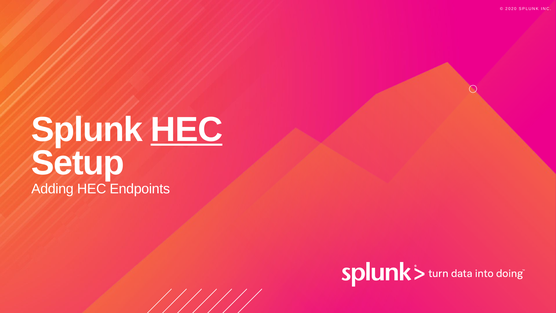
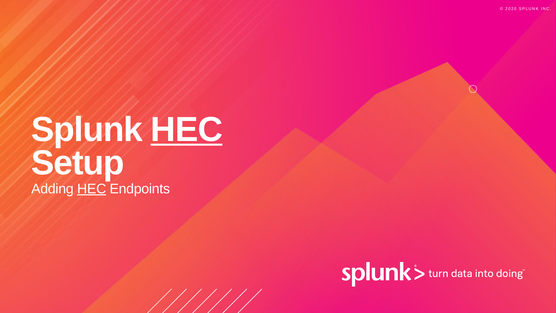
HEC underline: none -> present (92, 189)
